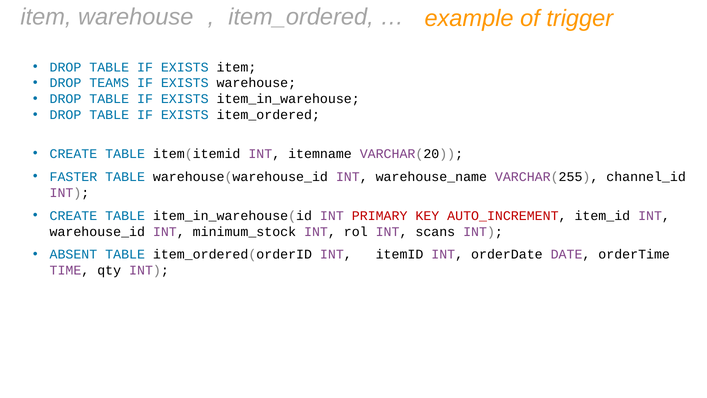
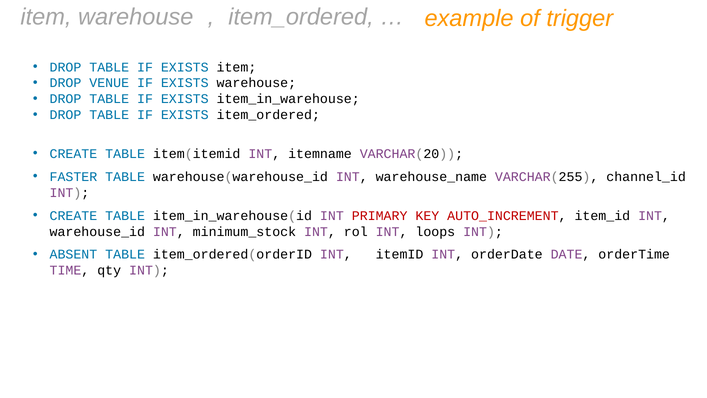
TEAMS: TEAMS -> VENUE (109, 83)
scans: scans -> loops (435, 231)
